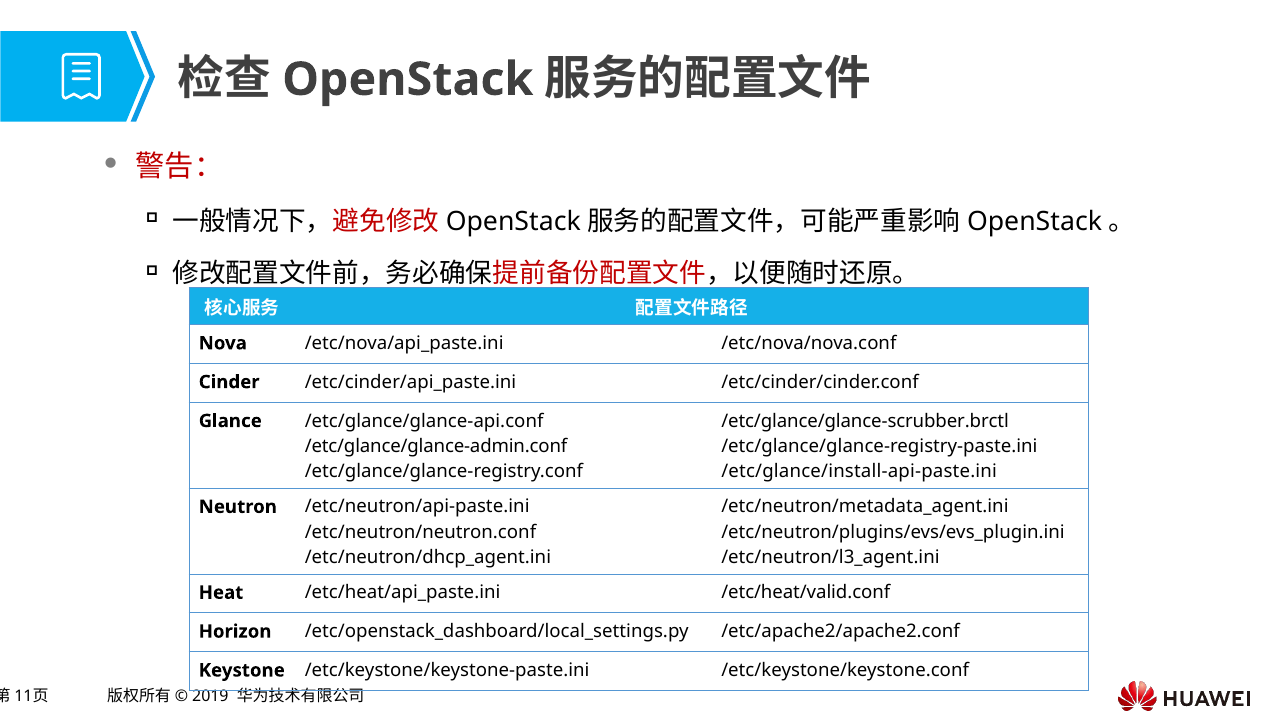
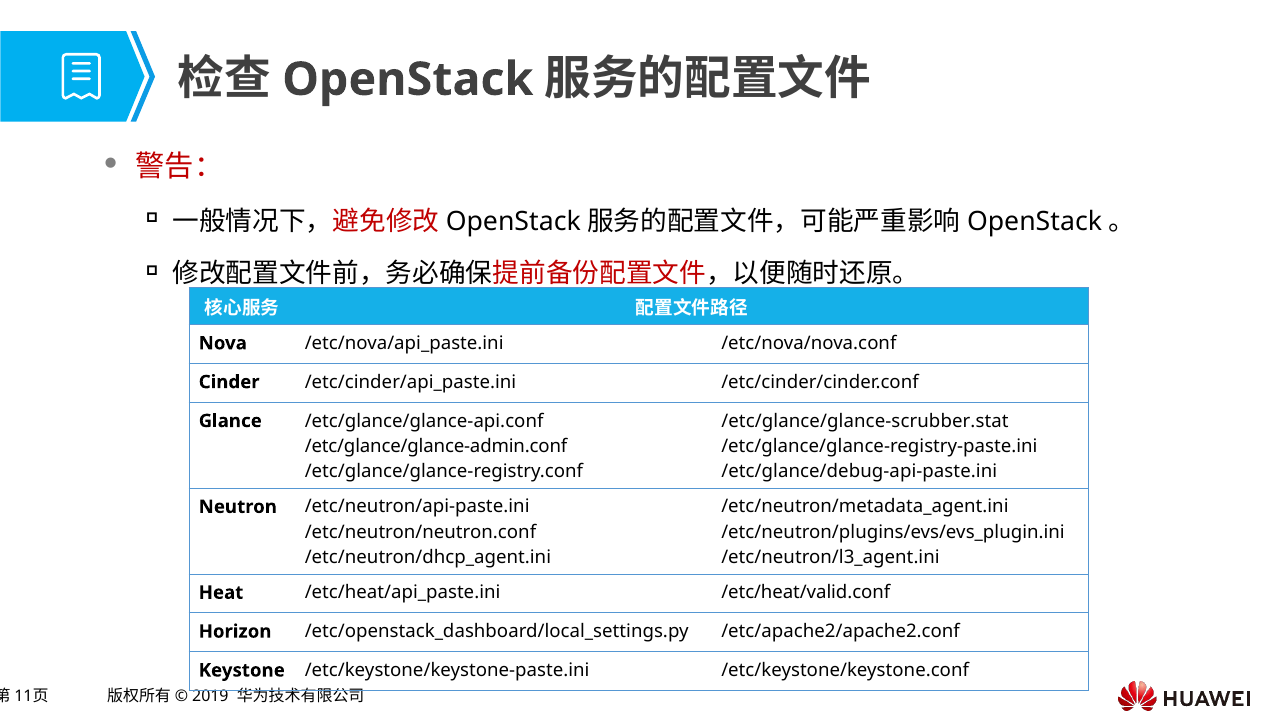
/etc/glance/glance-scrubber.brctl: /etc/glance/glance-scrubber.brctl -> /etc/glance/glance-scrubber.stat (865, 421)
/etc/glance/install-api-paste.ini: /etc/glance/install-api-paste.ini -> /etc/glance/debug-api-paste.ini (859, 472)
